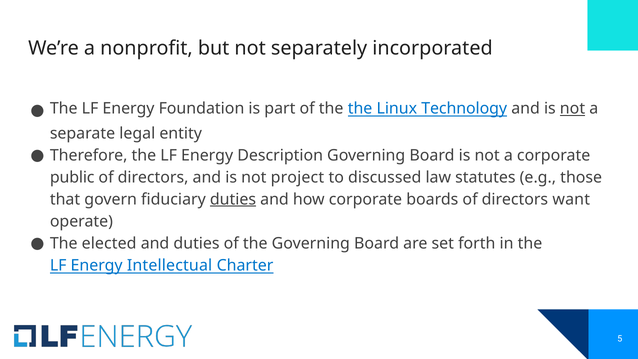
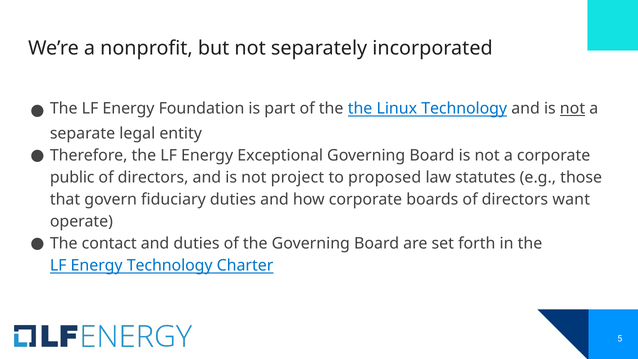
Description: Description -> Exceptional (280, 155)
discussed: discussed -> proposed (385, 177)
duties underline: present -> none (233, 199)
elected: elected -> contact (109, 243)
Energy Intellectual: Intellectual -> Technology (170, 266)
